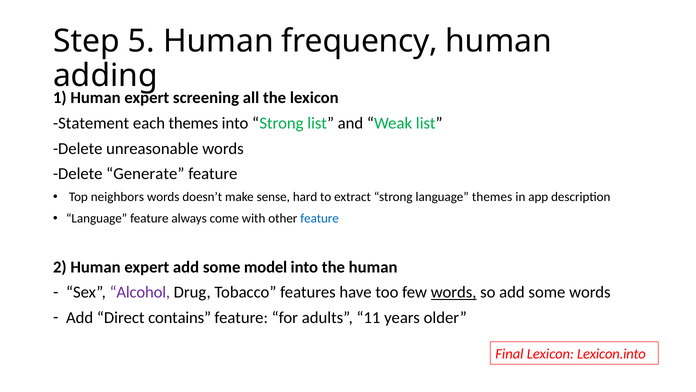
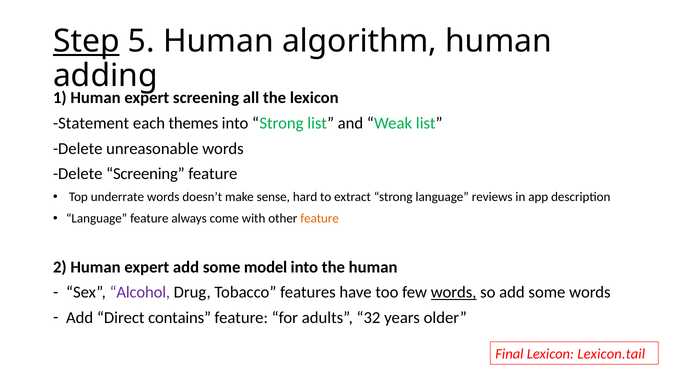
Step underline: none -> present (86, 41)
frequency: frequency -> algorithm (360, 41)
Delete Generate: Generate -> Screening (145, 174)
neighbors: neighbors -> underrate (117, 197)
language themes: themes -> reviews (492, 197)
feature colour: blue -> orange (320, 218)
11: 11 -> 32 (368, 317)
Lexicon.into: Lexicon.into -> Lexicon.tail (611, 353)
